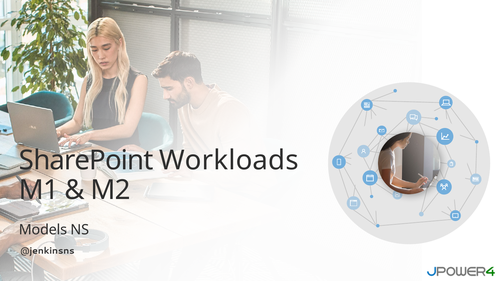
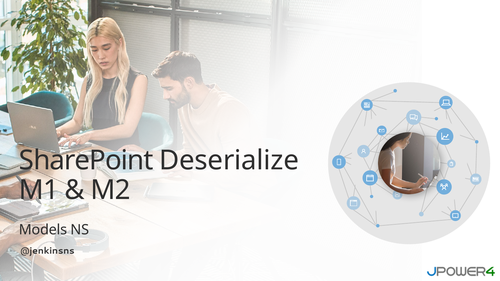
Workloads: Workloads -> Deserialize (229, 160)
